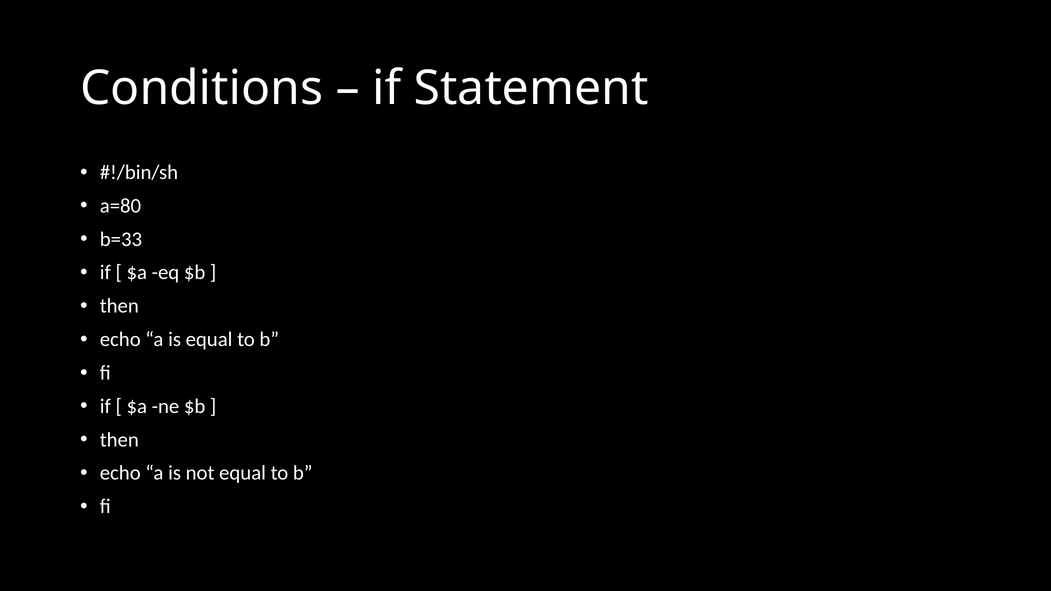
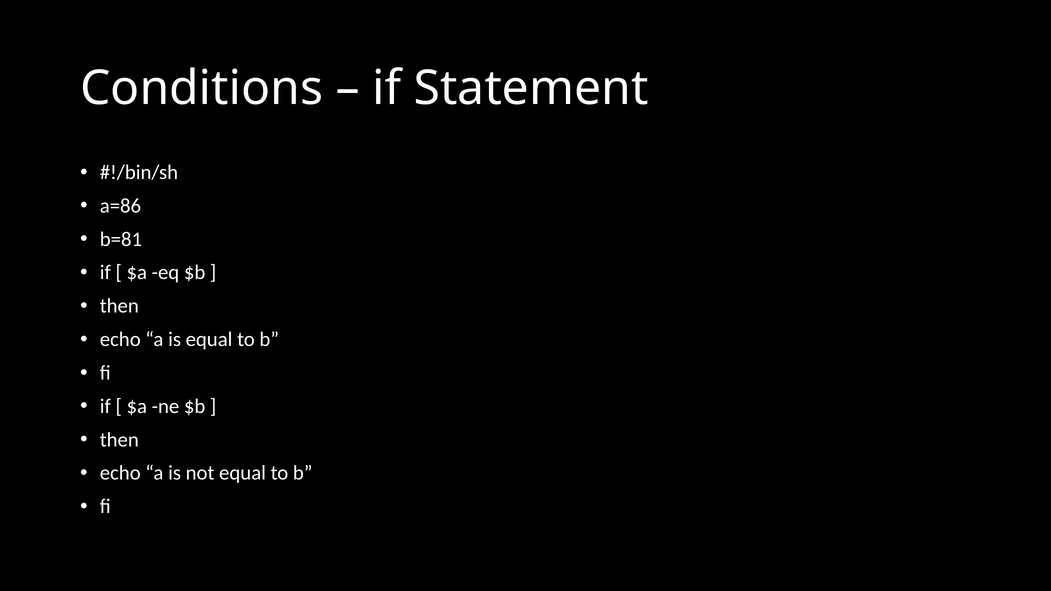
a=80: a=80 -> a=86 (120, 206)
b=33: b=33 -> b=81 (121, 239)
